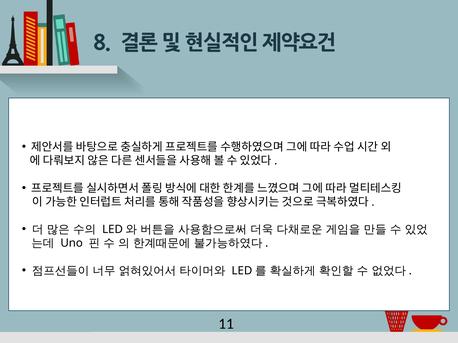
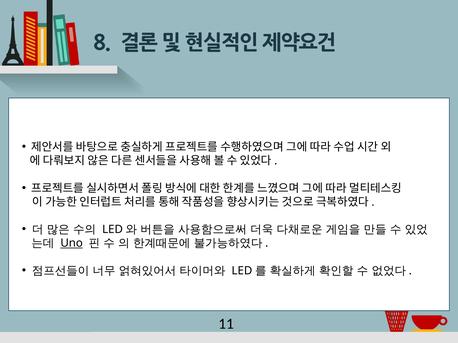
Uno underline: none -> present (72, 244)
